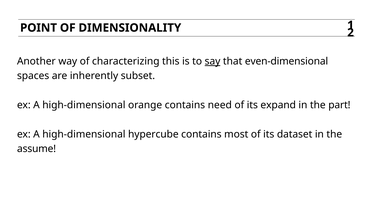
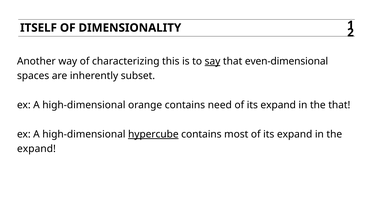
POINT: POINT -> ITSELF (39, 28)
the part: part -> that (339, 105)
hypercube underline: none -> present (153, 134)
most of its dataset: dataset -> expand (295, 134)
assume: assume -> expand (36, 149)
